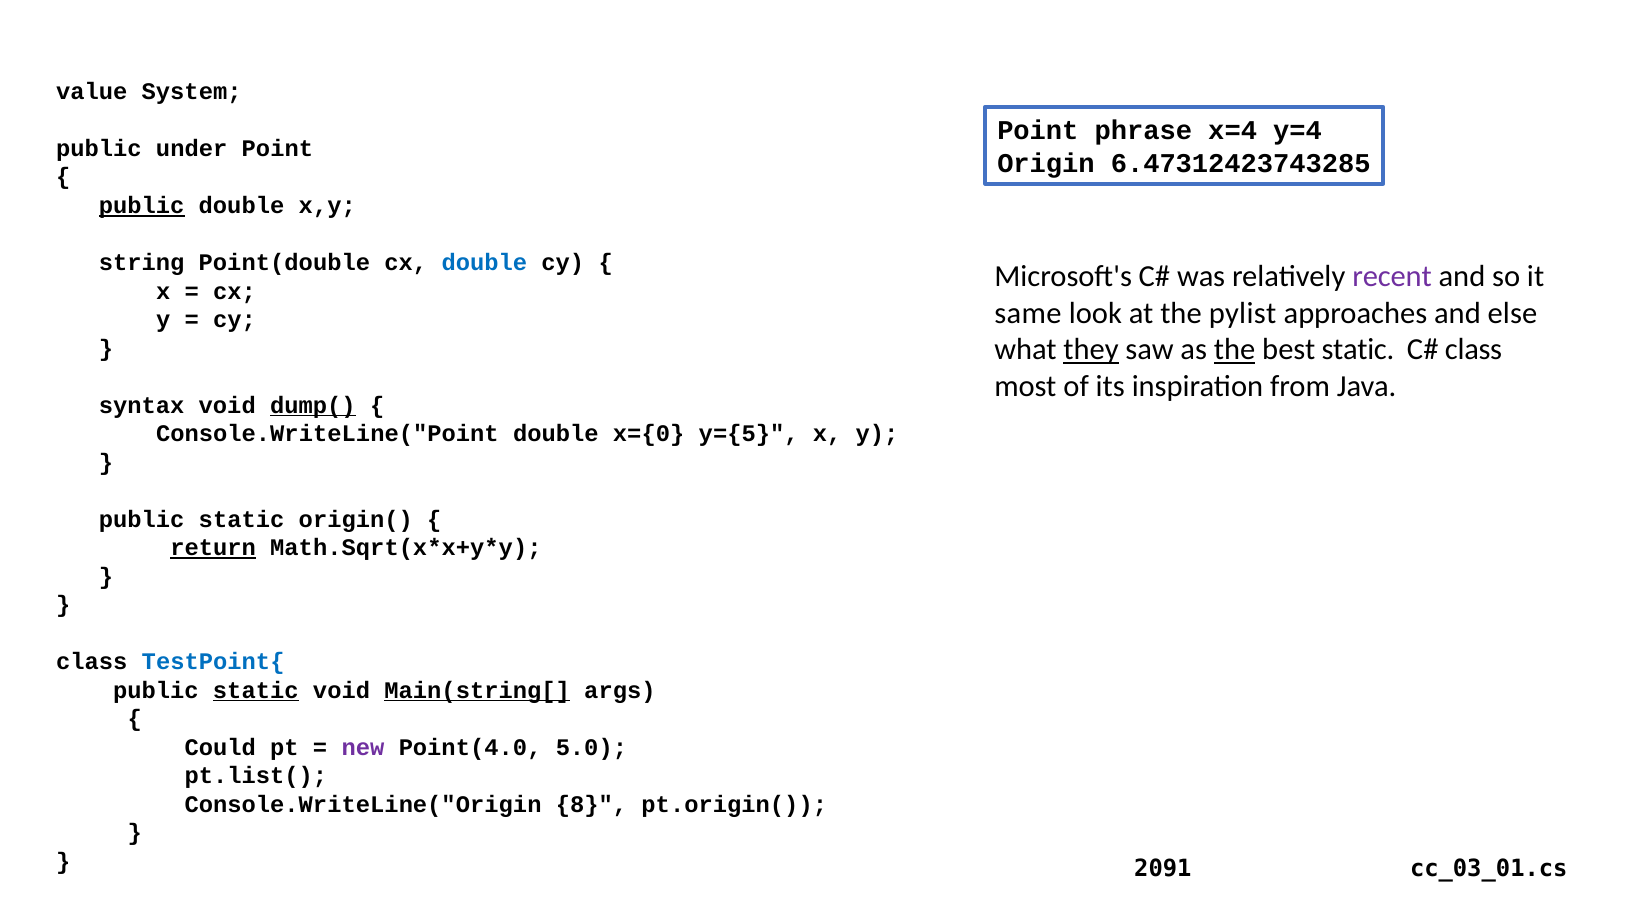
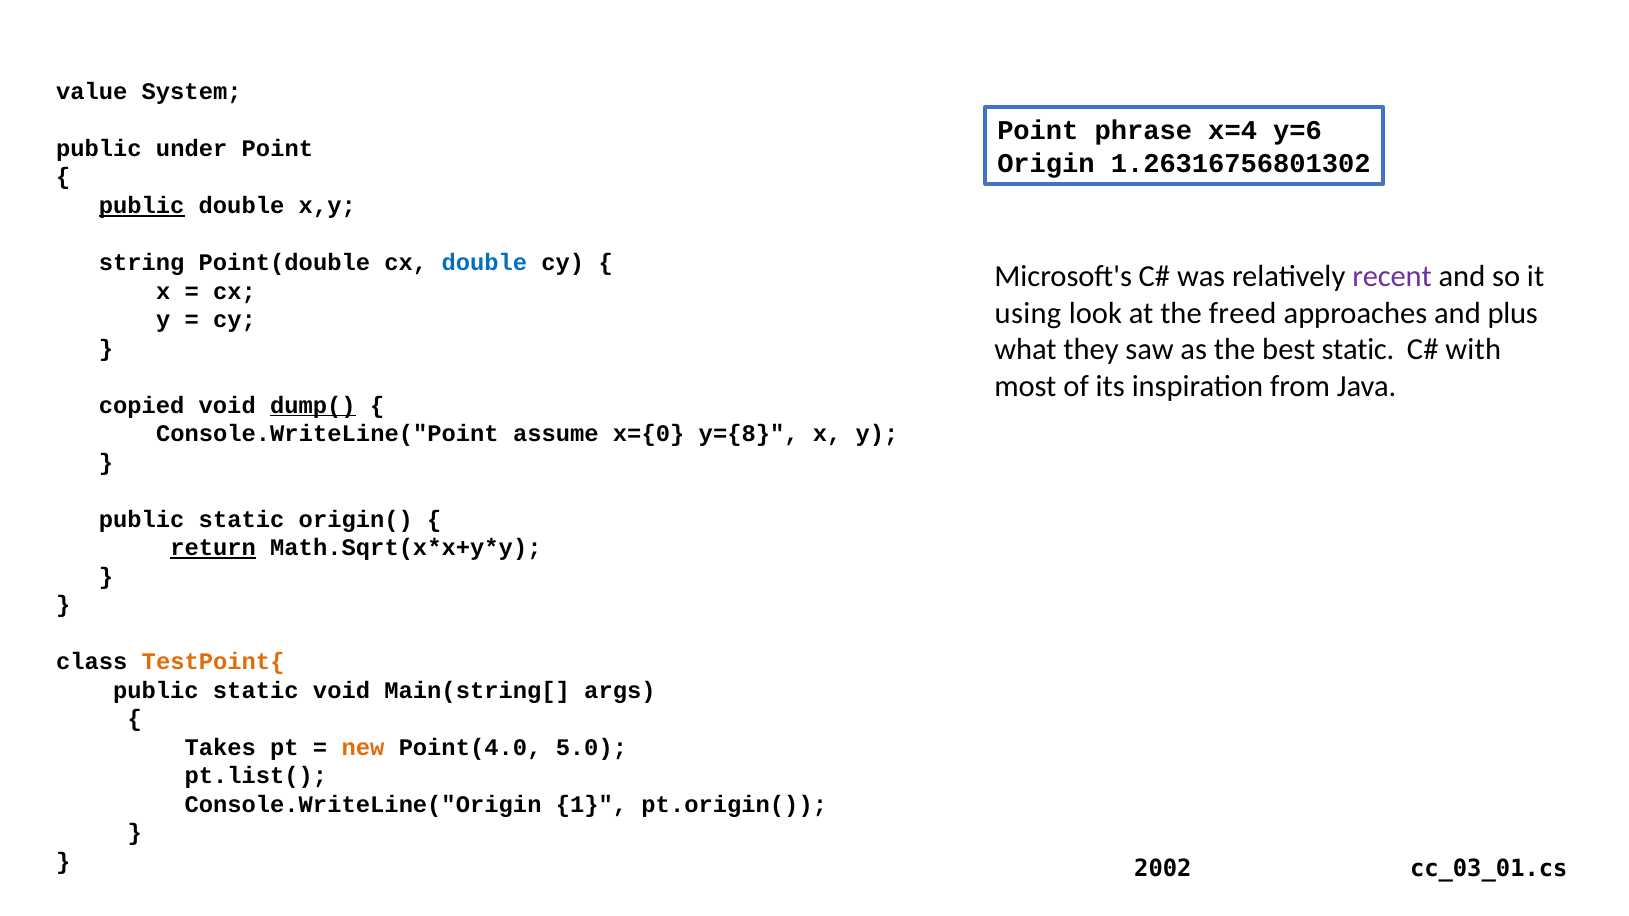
y=4: y=4 -> y=6 (1298, 131)
6.47312423743285: 6.47312423743285 -> 1.26316756801302 (1241, 163)
same: same -> using (1028, 313)
pylist: pylist -> freed (1243, 313)
else: else -> plus (1513, 313)
they underline: present -> none (1091, 350)
the underline: present -> none (1235, 350)
class: class -> with (1473, 350)
syntax: syntax -> copied (142, 405)
Console.WriteLine("Point double: double -> assume (556, 434)
y={5: y={5 -> y={8 (749, 434)
TestPoint{ colour: blue -> orange (213, 662)
static underline: present -> none (256, 691)
Main(string[ underline: present -> none (477, 691)
Could: Could -> Takes (220, 748)
new colour: purple -> orange (363, 748)
8: 8 -> 1 (591, 805)
2091: 2091 -> 2002 (1163, 869)
